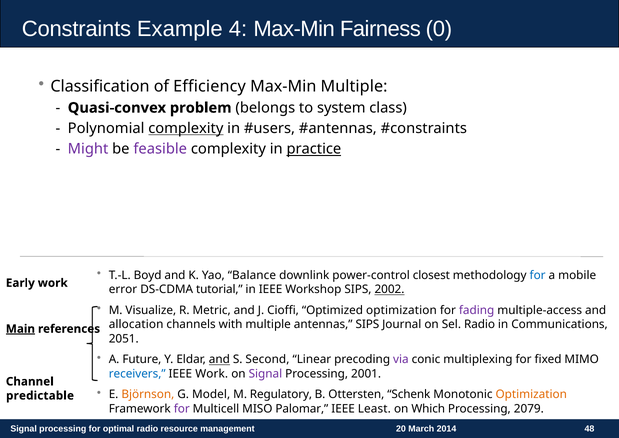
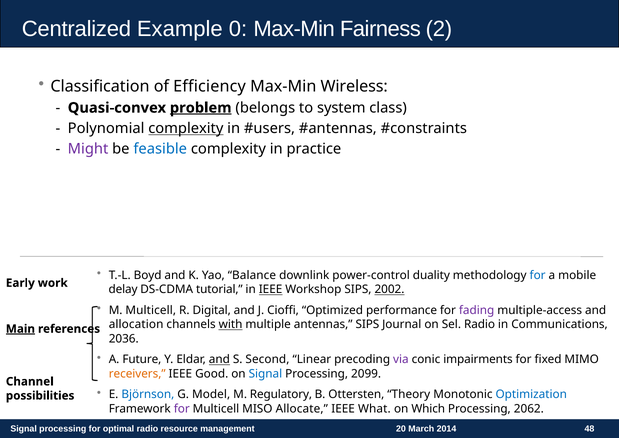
Constraints: Constraints -> Centralized (76, 29)
4: 4 -> 0 (238, 29)
0: 0 -> 2 (439, 29)
Max-Min Multiple: Multiple -> Wireless (354, 86)
problem underline: none -> present (201, 108)
feasible colour: purple -> blue (160, 149)
practice underline: present -> none (314, 149)
closest: closest -> duality (431, 275)
error: error -> delay (123, 289)
IEEE underline: none -> present (271, 289)
M Visualize: Visualize -> Multicell (151, 310)
Metric: Metric -> Digital (212, 310)
Optimized optimization: optimization -> performance (402, 310)
with underline: none -> present (231, 324)
2051: 2051 -> 2036 (124, 338)
multiplexing: multiplexing -> impairments (478, 359)
receivers colour: blue -> orange (137, 373)
IEEE Work: Work -> Good (212, 373)
Signal colour: purple -> blue (265, 373)
2001: 2001 -> 2099 (366, 373)
Björnson colour: orange -> blue (148, 394)
Schenk: Schenk -> Theory (409, 394)
Optimization colour: orange -> blue (531, 394)
predictable: predictable -> possibilities (40, 395)
Palomar: Palomar -> Allocate (302, 408)
Least: Least -> What (374, 408)
2079: 2079 -> 2062 (529, 408)
